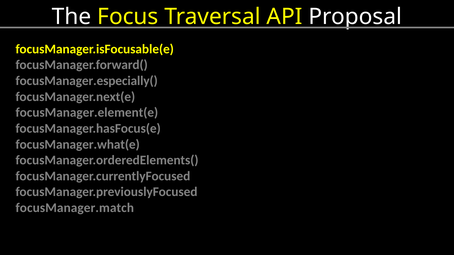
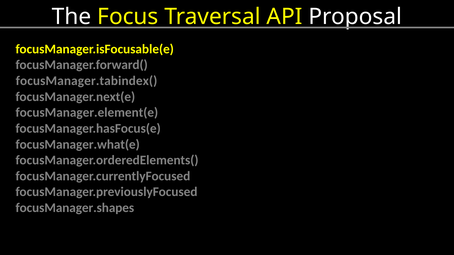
focusManager.especially(: focusManager.especially( -> focusManager.tabindex( (87, 81)
focusManager.match: focusManager.match -> focusManager.shapes (75, 208)
